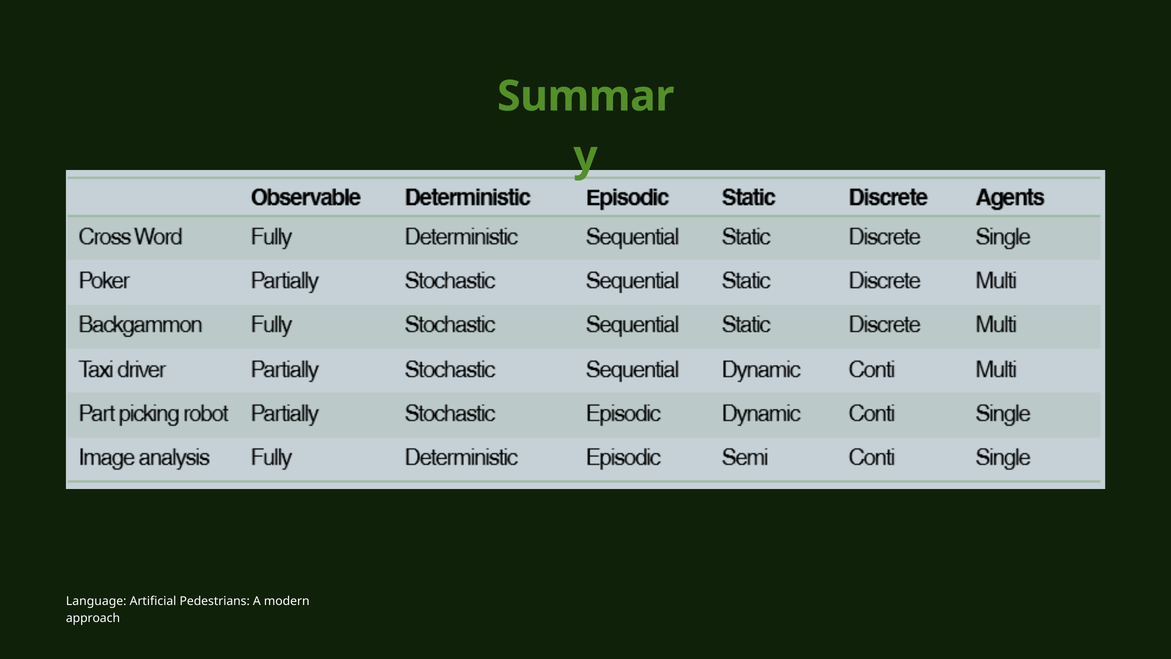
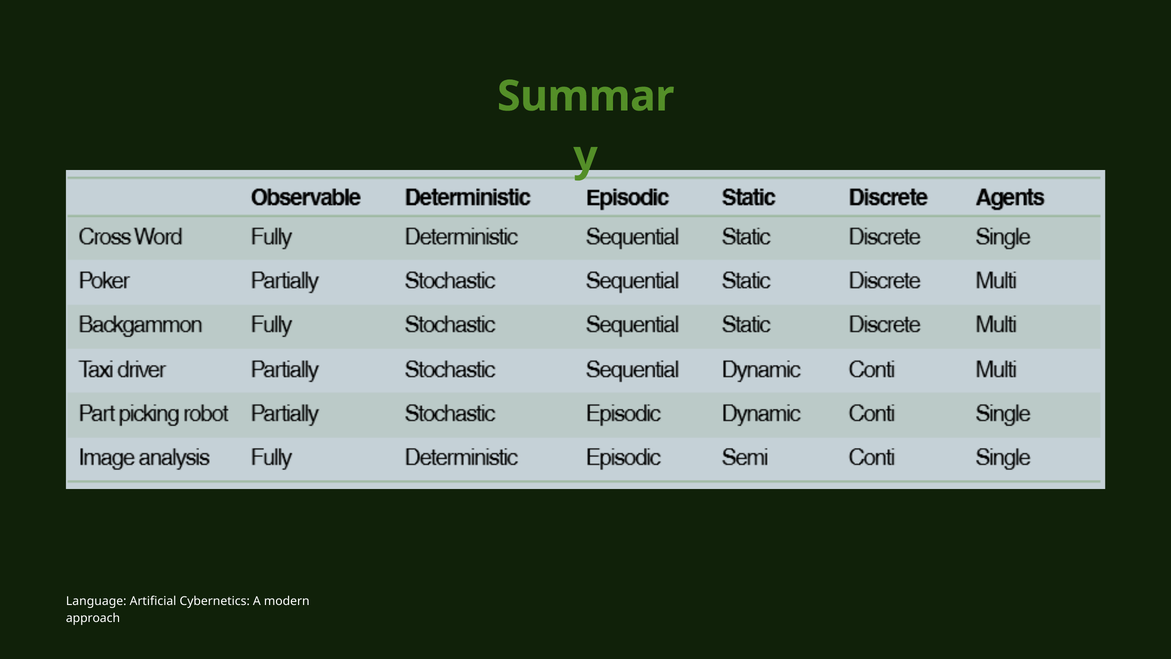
Pedestrians: Pedestrians -> Cybernetics (215, 601)
